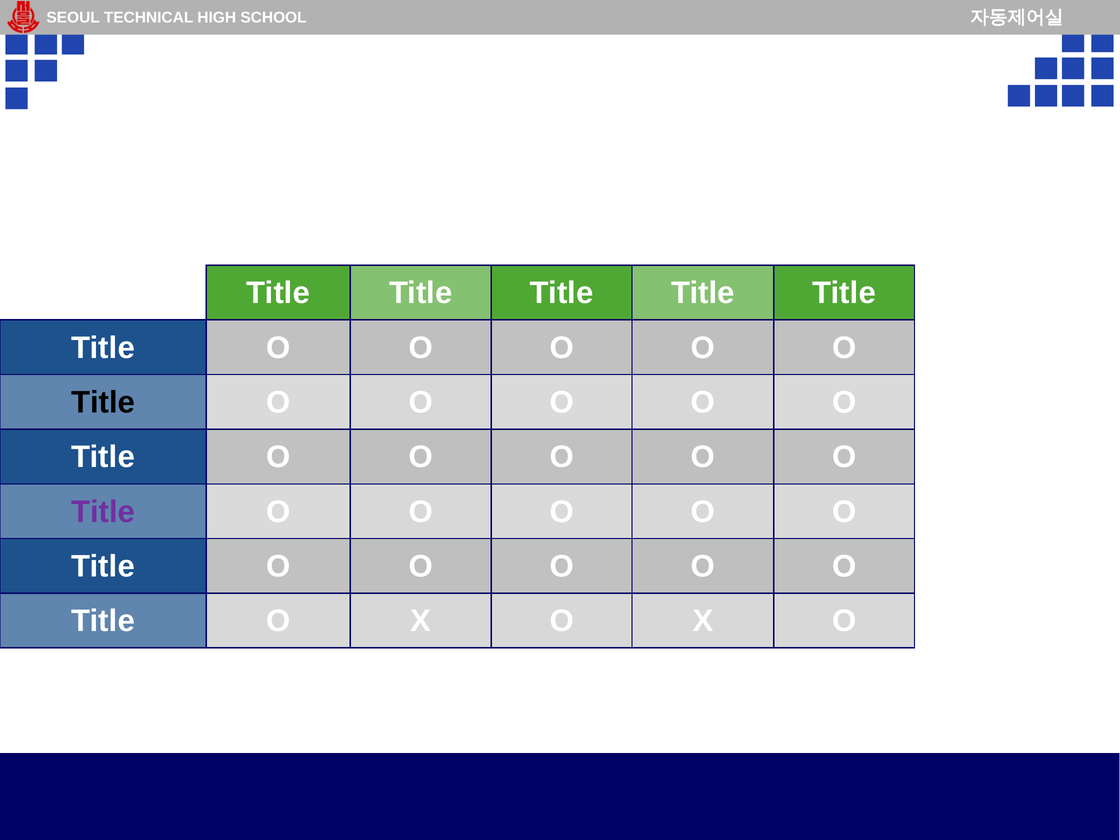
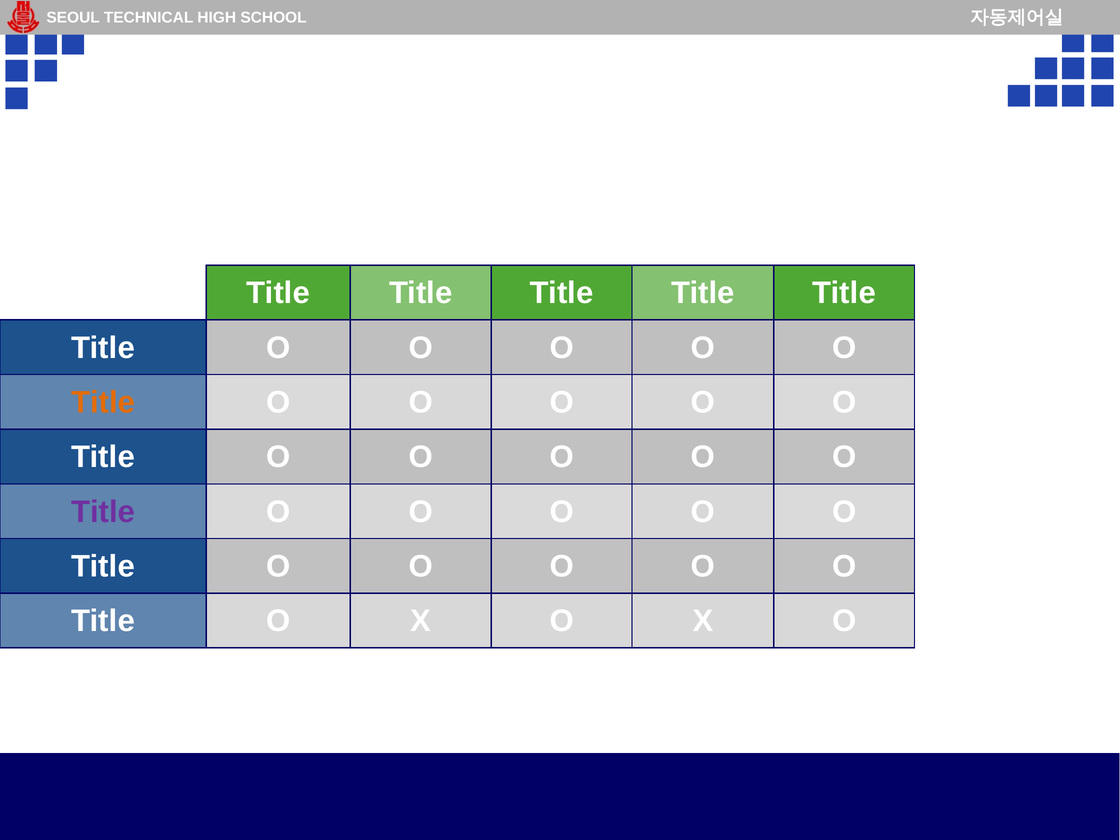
Title colour: black -> orange (103, 402)
